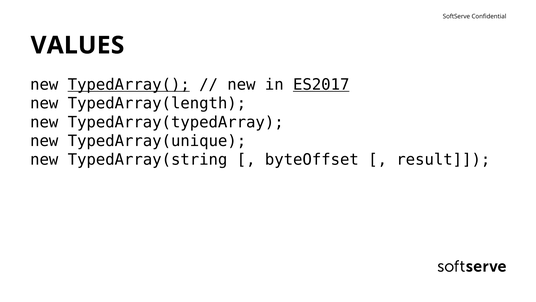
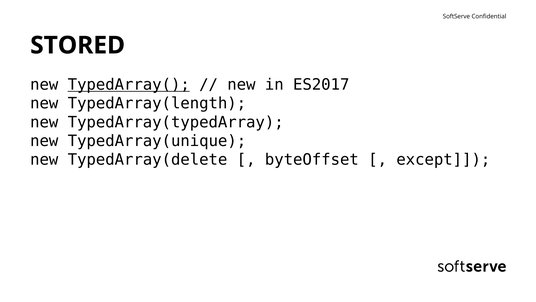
VALUES: VALUES -> STORED (78, 45)
ES2017 underline: present -> none (321, 84)
TypedArray(string: TypedArray(string -> TypedArray(delete (148, 160)
result: result -> except (443, 160)
